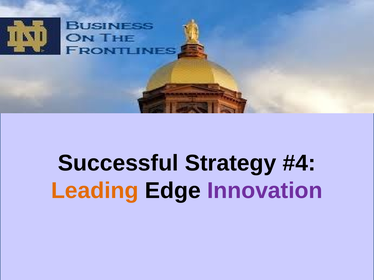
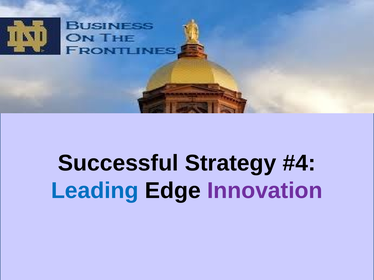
Leading colour: orange -> blue (95, 191)
